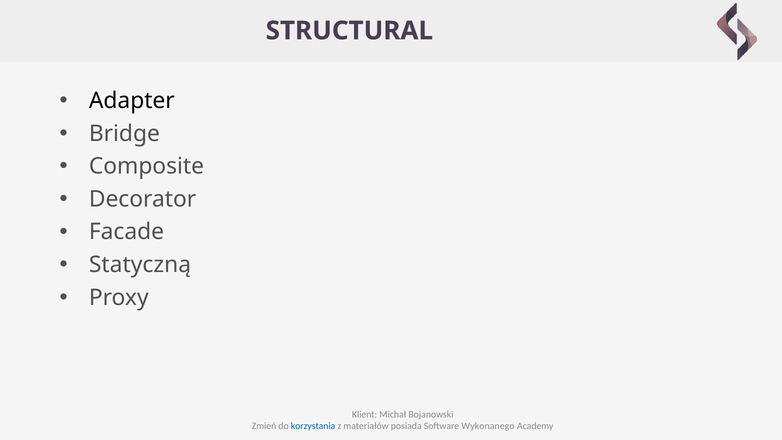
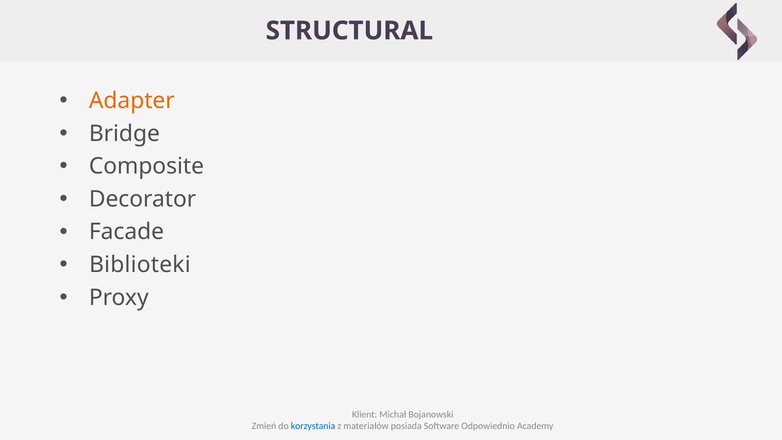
Adapter colour: black -> orange (132, 101)
Statyczną: Statyczną -> Biblioteki (140, 265)
Wykonanego: Wykonanego -> Odpowiednio (488, 426)
